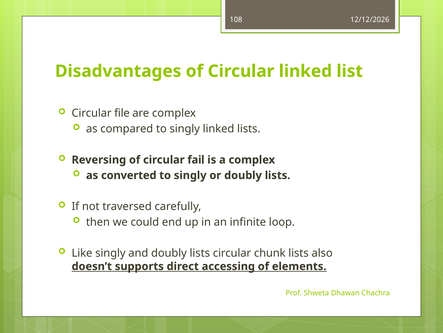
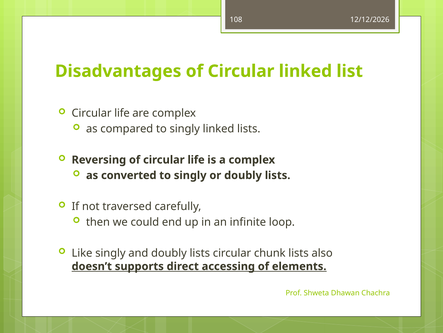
file: file -> life (122, 113)
of circular fail: fail -> life (196, 159)
